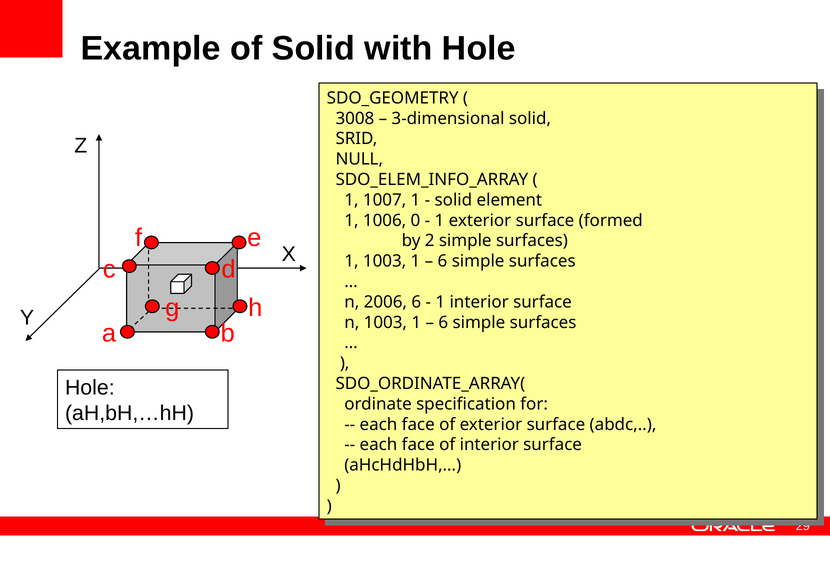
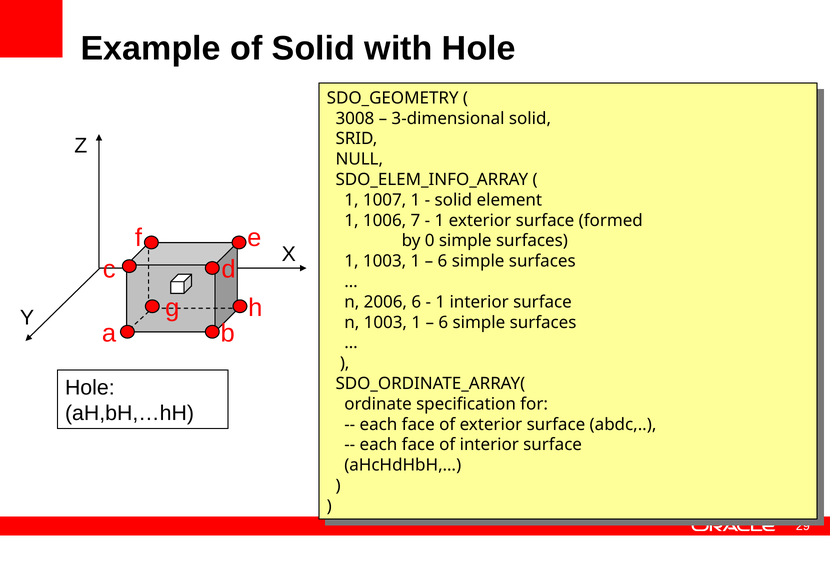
0: 0 -> 7 (415, 221)
2: 2 -> 0 (430, 241)
